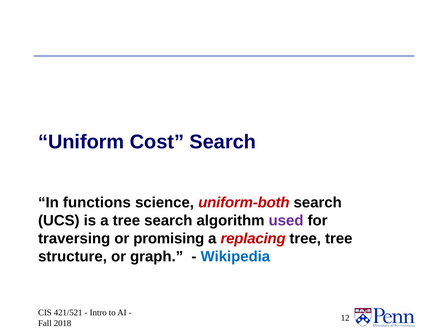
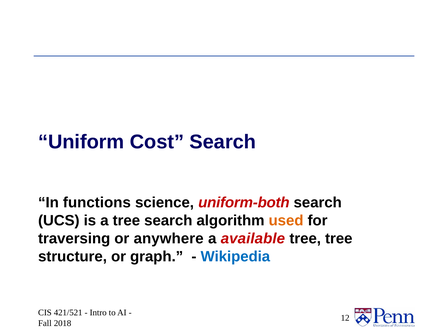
used colour: purple -> orange (286, 221)
promising: promising -> anywhere (169, 239)
replacing: replacing -> available (253, 239)
